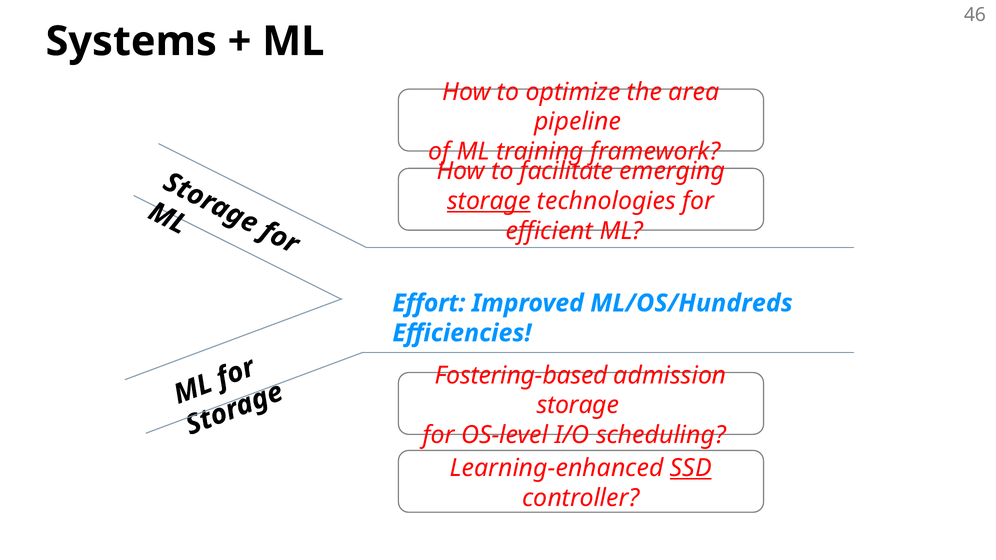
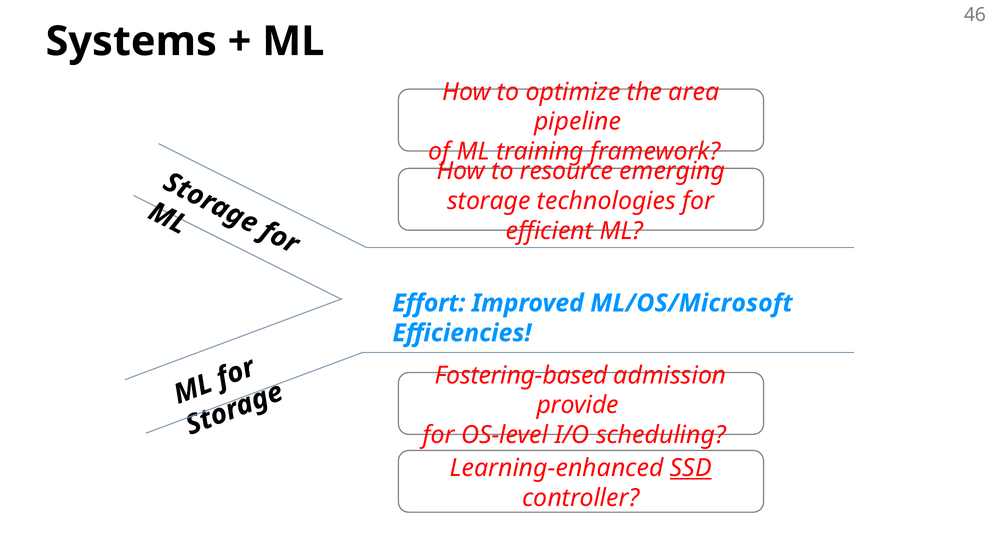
facilitate: facilitate -> resource (567, 171)
storage underline: present -> none (489, 201)
ML/OS/Hundreds: ML/OS/Hundreds -> ML/OS/Microsoft (691, 303)
storage: storage -> provide (578, 405)
